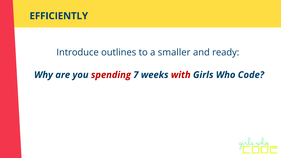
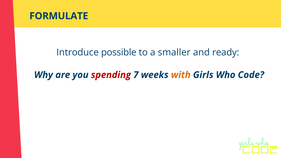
EFFICIENTLY: EFFICIENTLY -> FORMULATE (59, 16)
outlines: outlines -> possible (119, 52)
with colour: red -> orange (181, 75)
